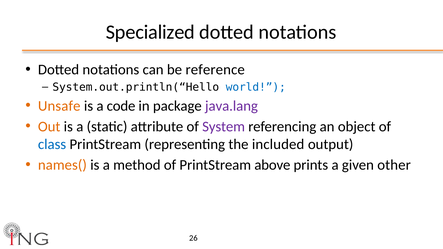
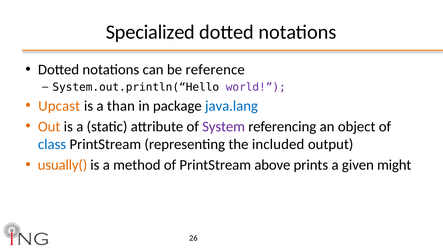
world colour: blue -> purple (256, 87)
Unsafe: Unsafe -> Upcast (59, 106)
code: code -> than (121, 106)
java.lang colour: purple -> blue (231, 106)
names(: names( -> usually( (62, 165)
other: other -> might (394, 165)
